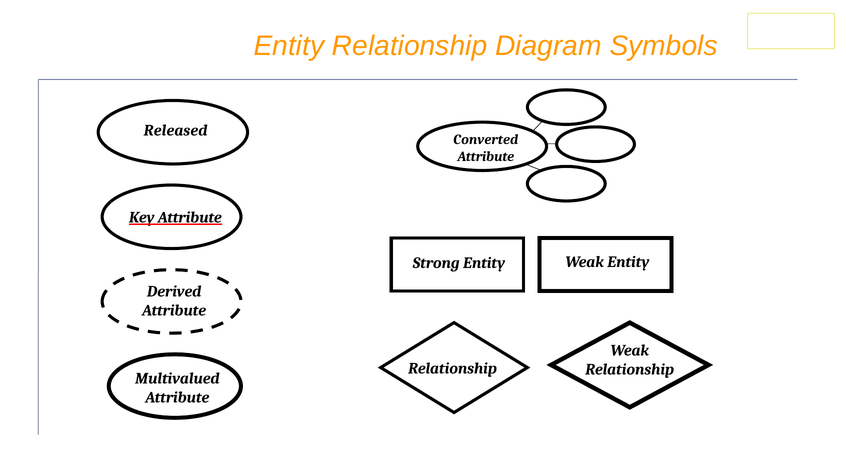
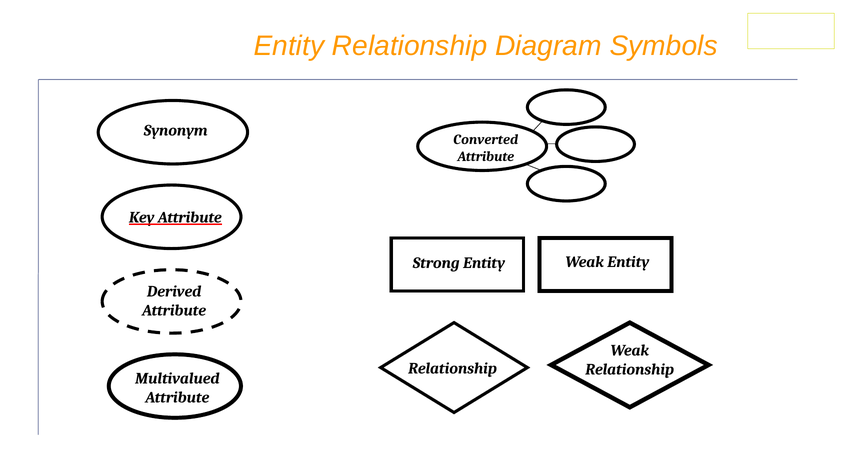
Released: Released -> Synonym (176, 130)
